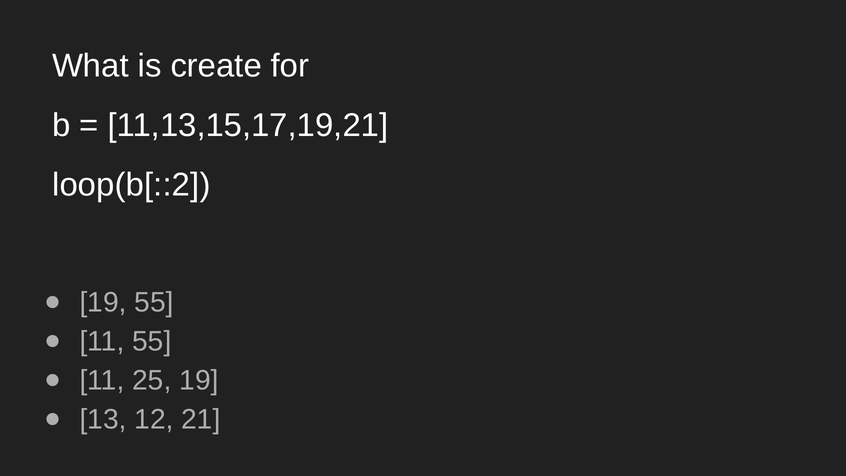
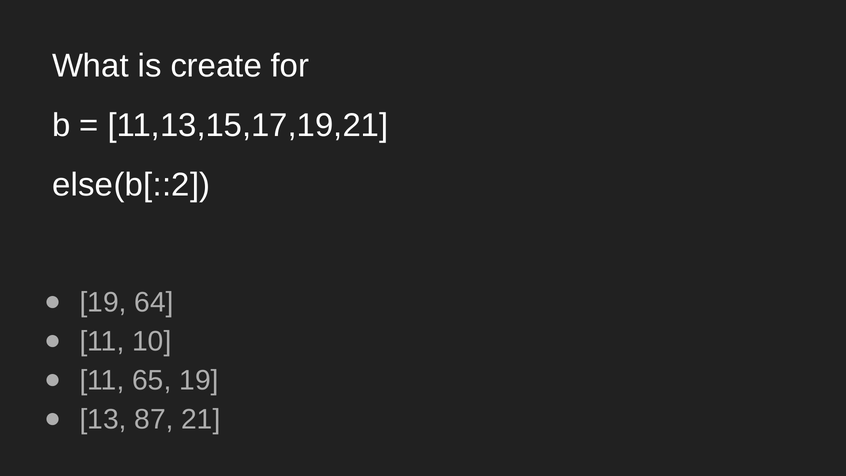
loop(b[::2: loop(b[::2 -> else(b[::2 (131, 185)
19 55: 55 -> 64 (154, 303)
11 55: 55 -> 10 (152, 341)
25: 25 -> 65 (152, 380)
12: 12 -> 87 (154, 419)
